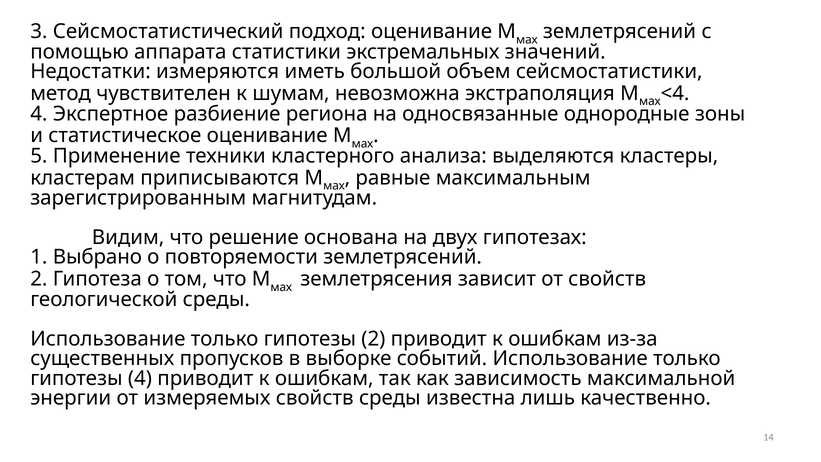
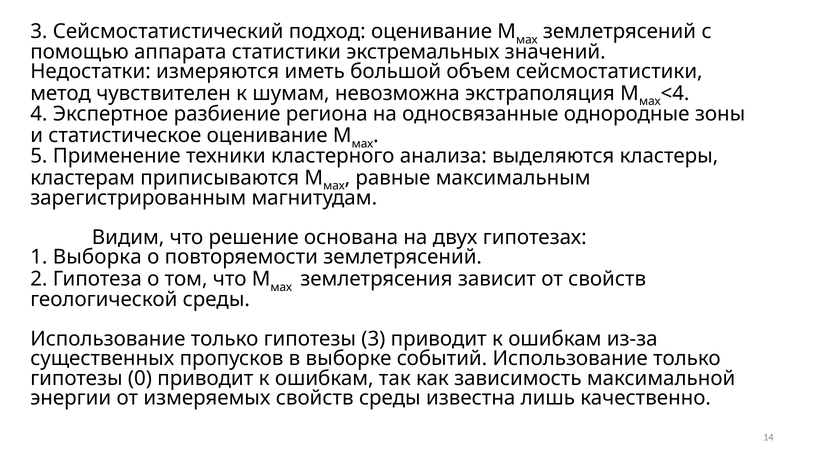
Выбрано: Выбрано -> Выборка (97, 257)
гипотезы 2: 2 -> 3 (373, 339)
гипотезы 4: 4 -> 0 (140, 378)
